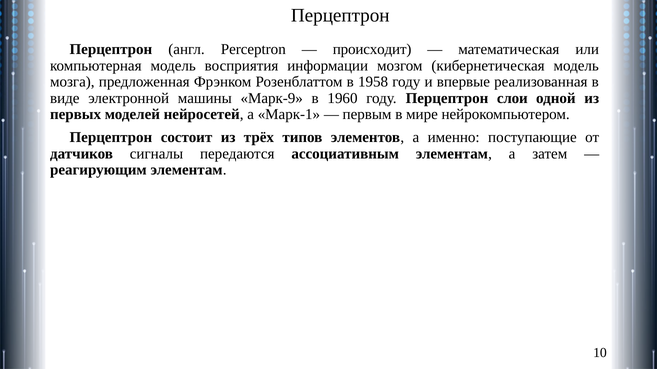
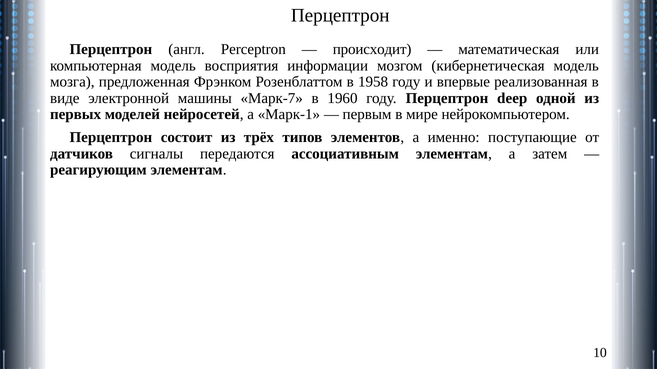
Марк-9: Марк-9 -> Марк-7 (272, 98)
слои: слои -> deep (512, 98)
